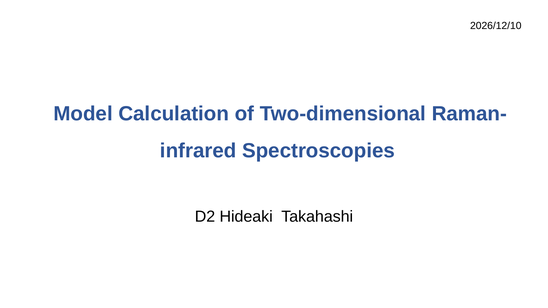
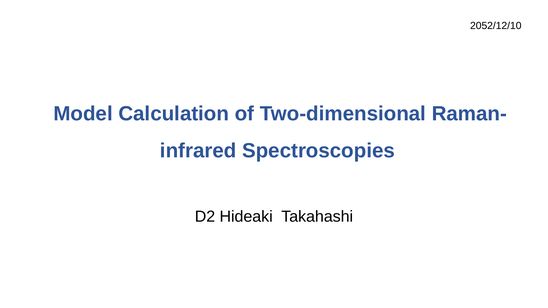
2026/12/10: 2026/12/10 -> 2052/12/10 (496, 26)
